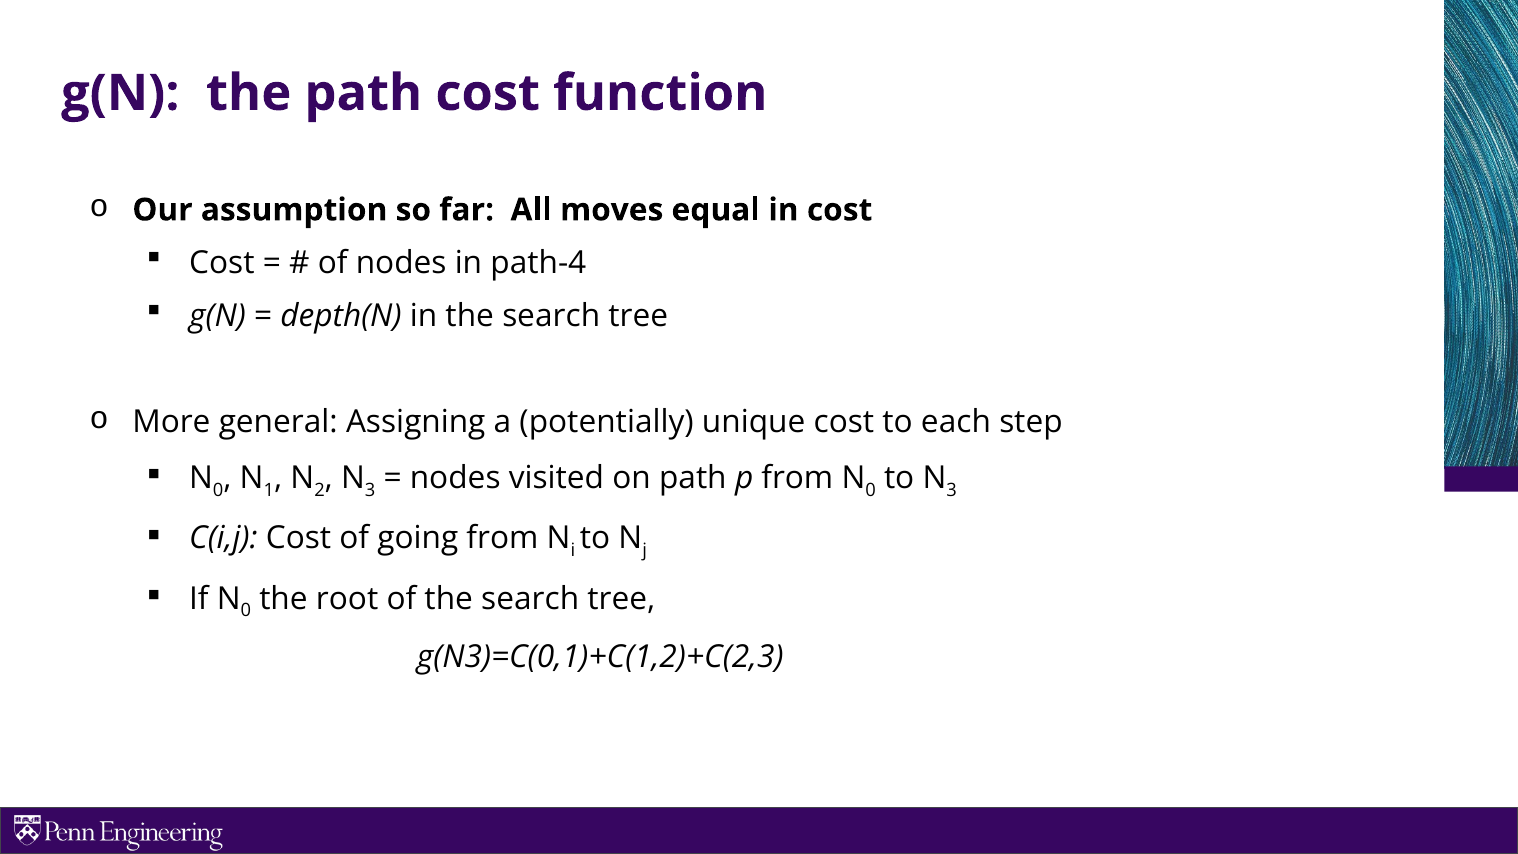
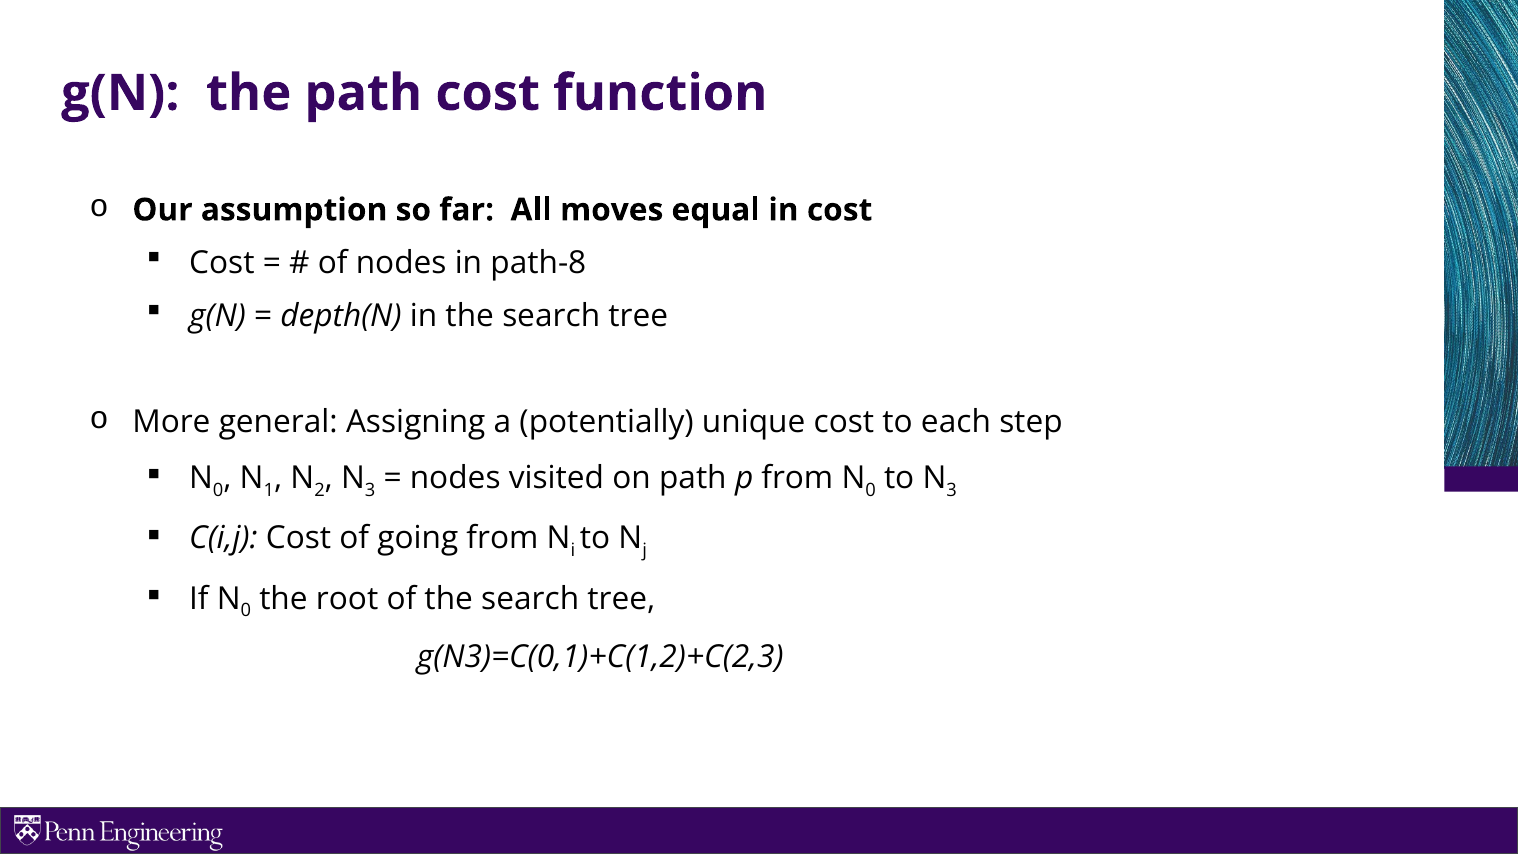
path-4: path-4 -> path-8 (538, 263)
